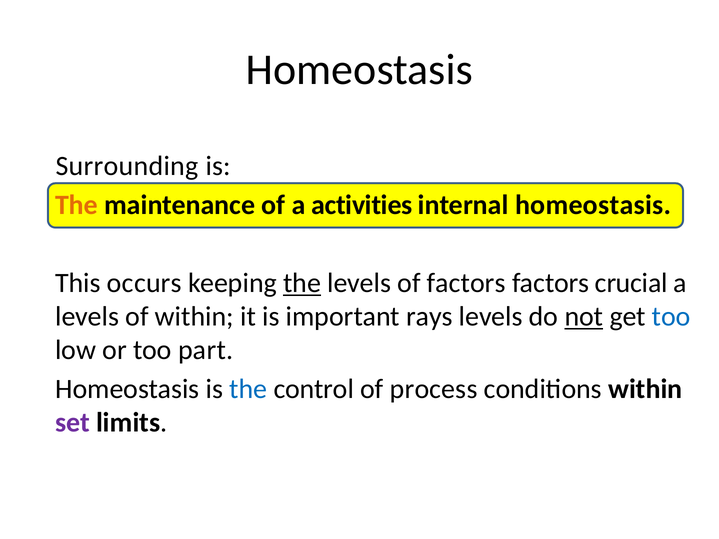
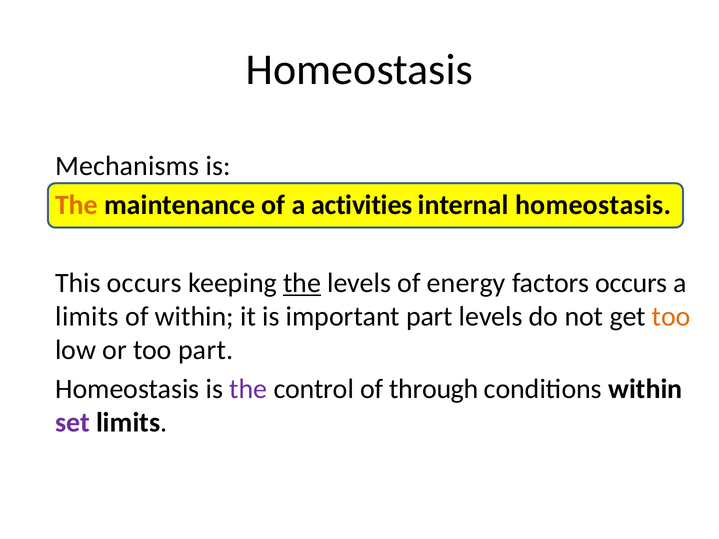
Surrounding: Surrounding -> Mechanisms (127, 166)
of factors: factors -> energy (466, 283)
factors crucial: crucial -> occurs (631, 283)
levels: levels -> limits (87, 317)
important rays: rays -> part (429, 317)
not underline: present -> none (584, 317)
too colour: blue -> orange (671, 317)
the colour: blue -> purple (248, 389)
process: process -> through (434, 389)
